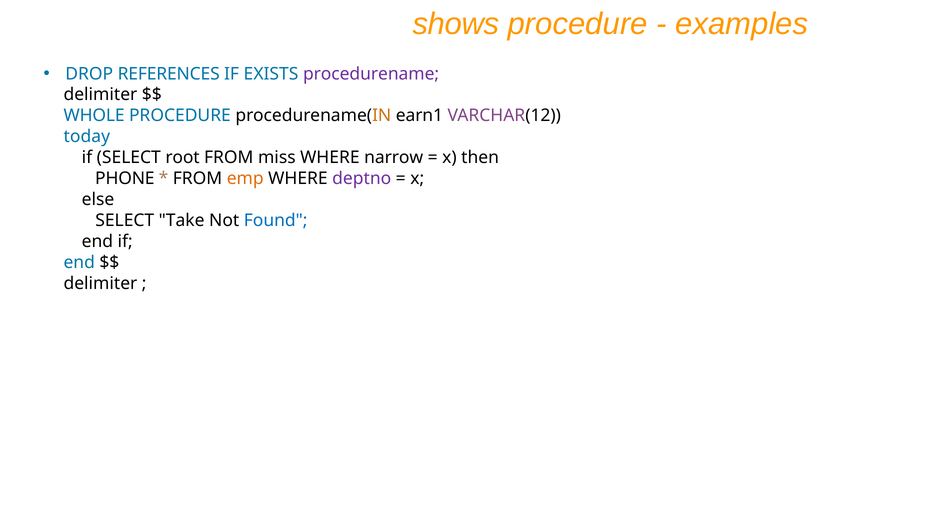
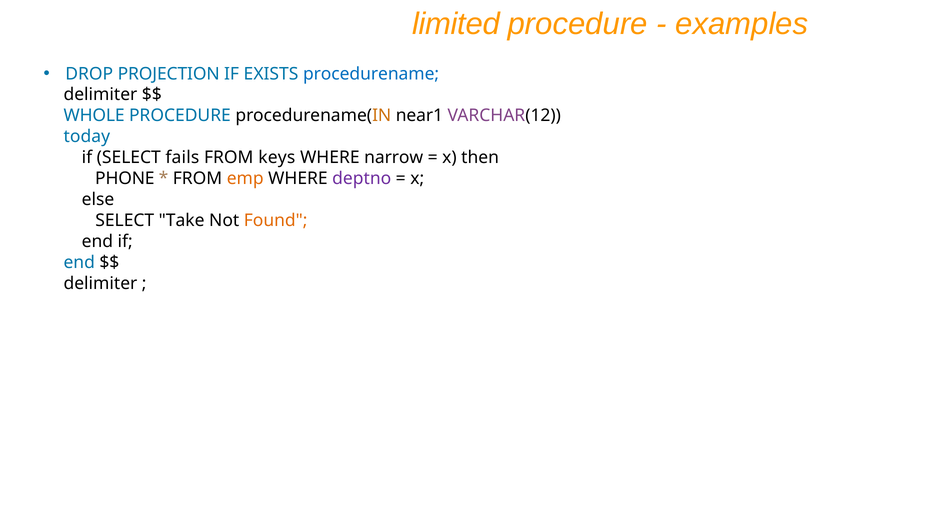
shows: shows -> limited (456, 24)
REFERENCES: REFERENCES -> PROJECTION (169, 74)
procedurename colour: purple -> blue (371, 74)
earn1: earn1 -> near1 (419, 116)
root: root -> fails (182, 158)
miss: miss -> keys (277, 158)
Found colour: blue -> orange (276, 221)
